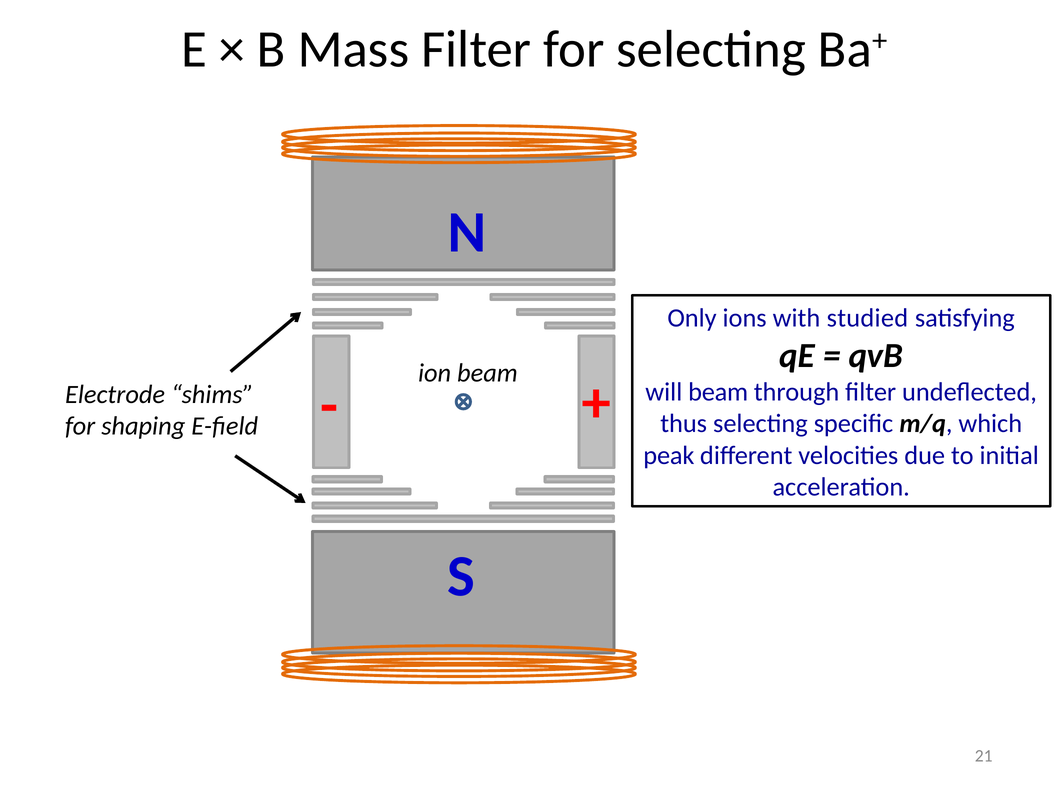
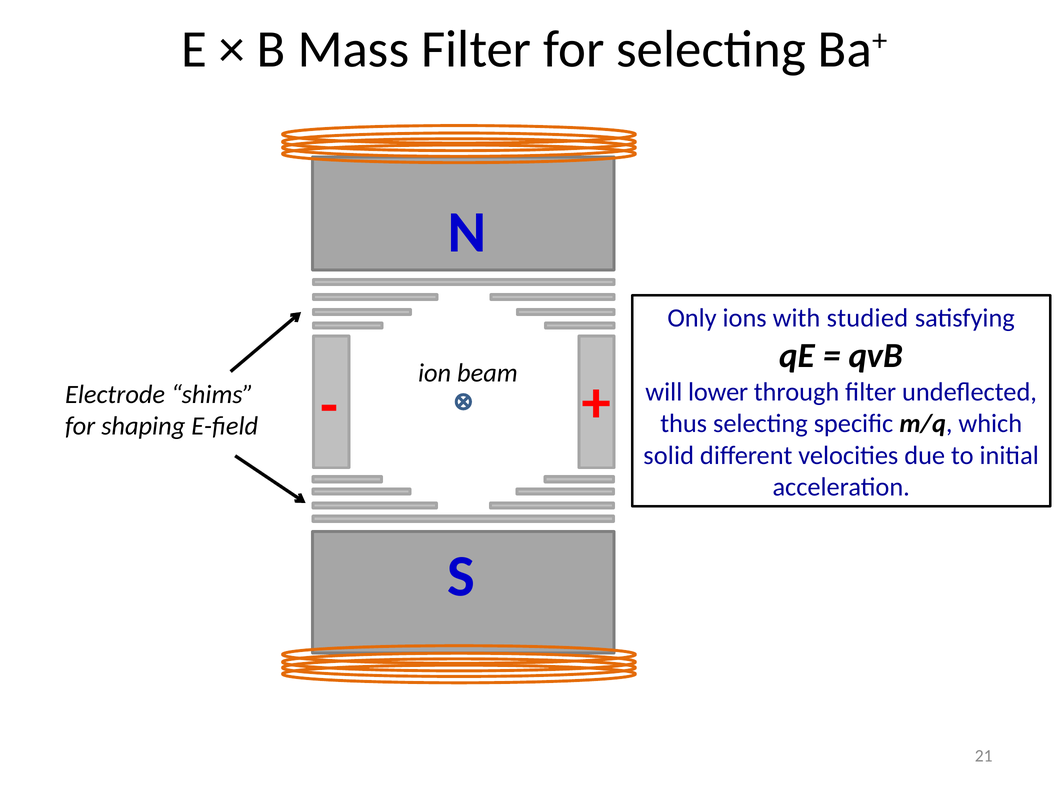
will beam: beam -> lower (718, 392)
peak: peak -> solid (669, 455)
